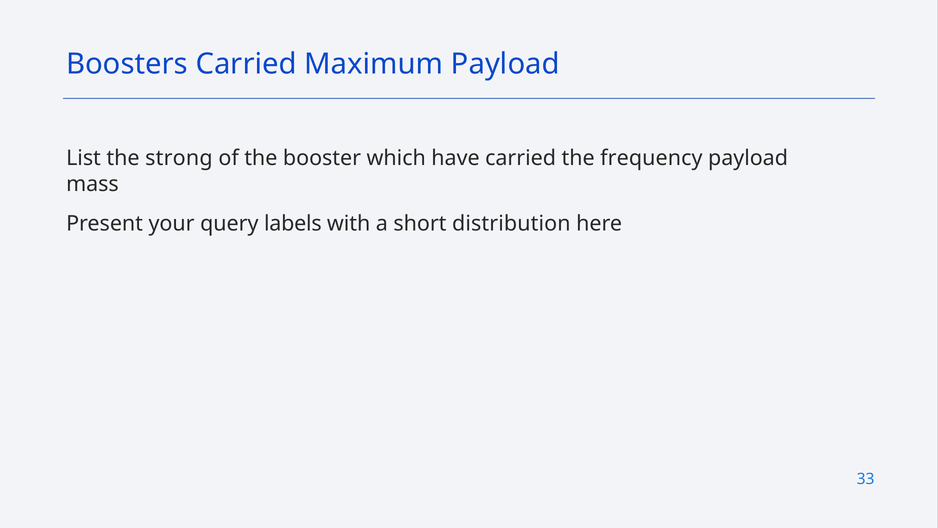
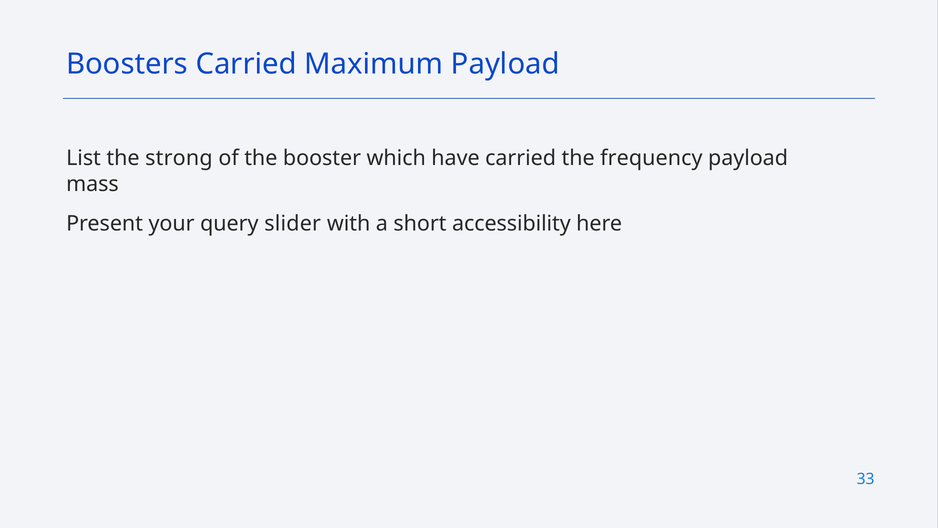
labels: labels -> slider (293, 223)
distribution: distribution -> accessibility (511, 223)
